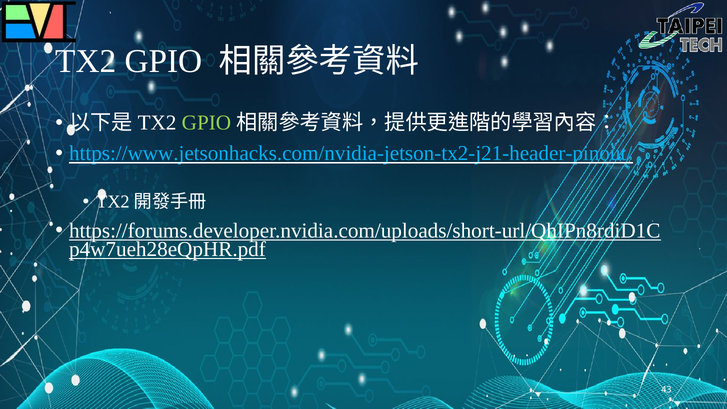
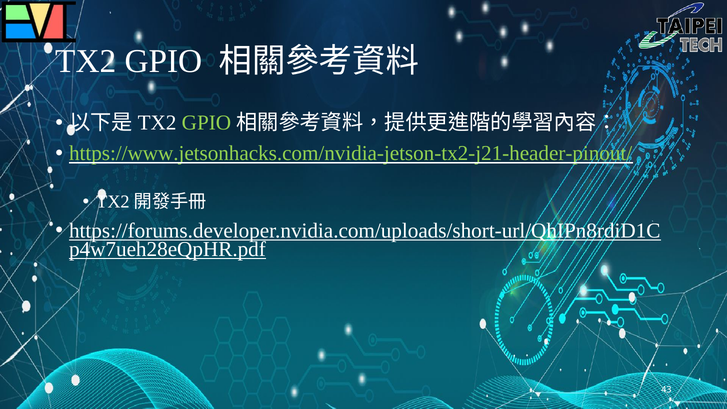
https://www.jetsonhacks.com/nvidia-jetson-tx2-j21-header-pinout/ colour: light blue -> light green (351, 153)
